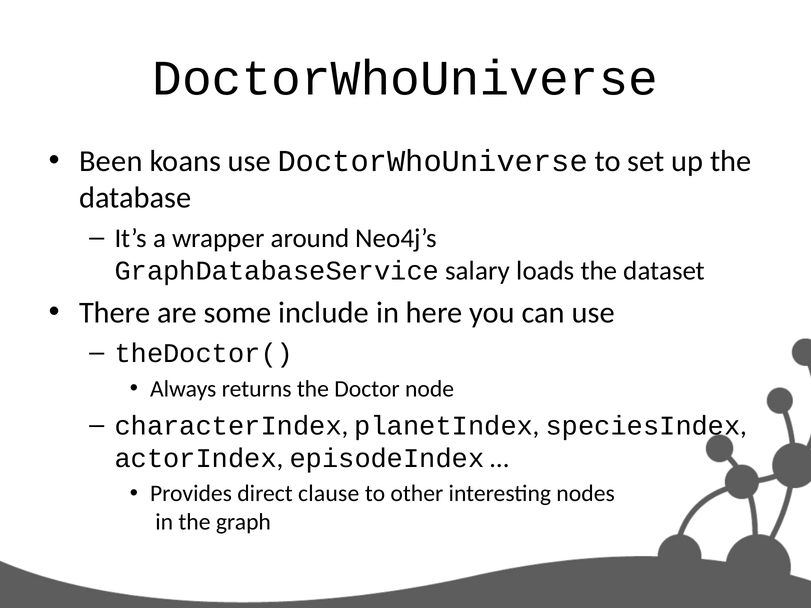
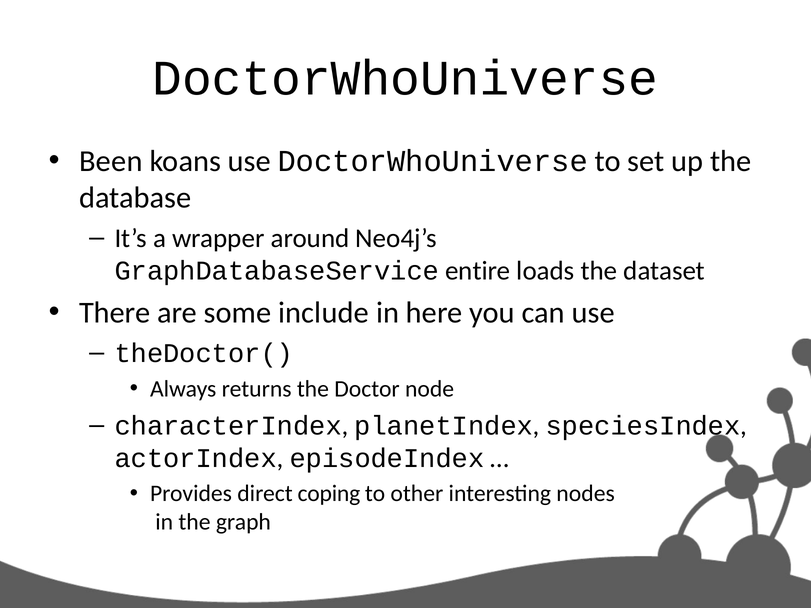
salary: salary -> entire (478, 271)
clause: clause -> coping (329, 494)
